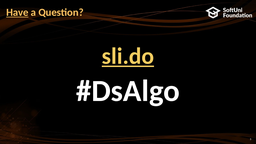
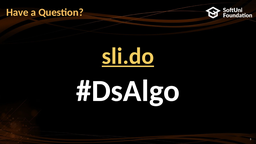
Have underline: present -> none (17, 12)
